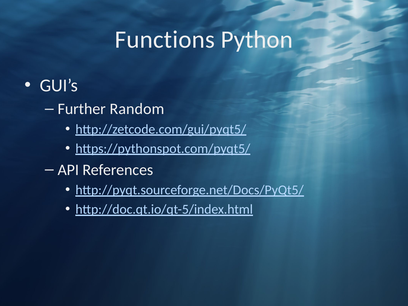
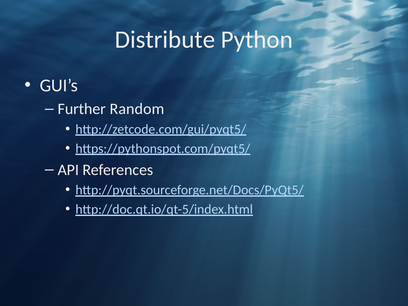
Functions: Functions -> Distribute (165, 39)
